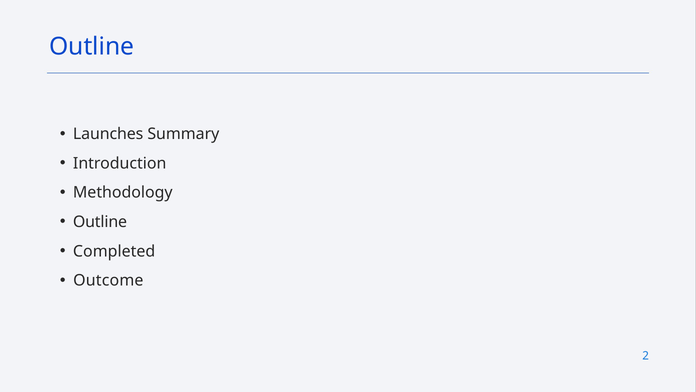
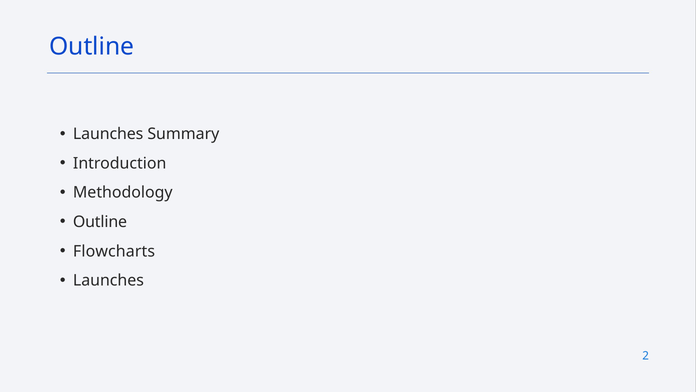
Completed: Completed -> Flowcharts (114, 251)
Outcome: Outcome -> Launches (108, 280)
